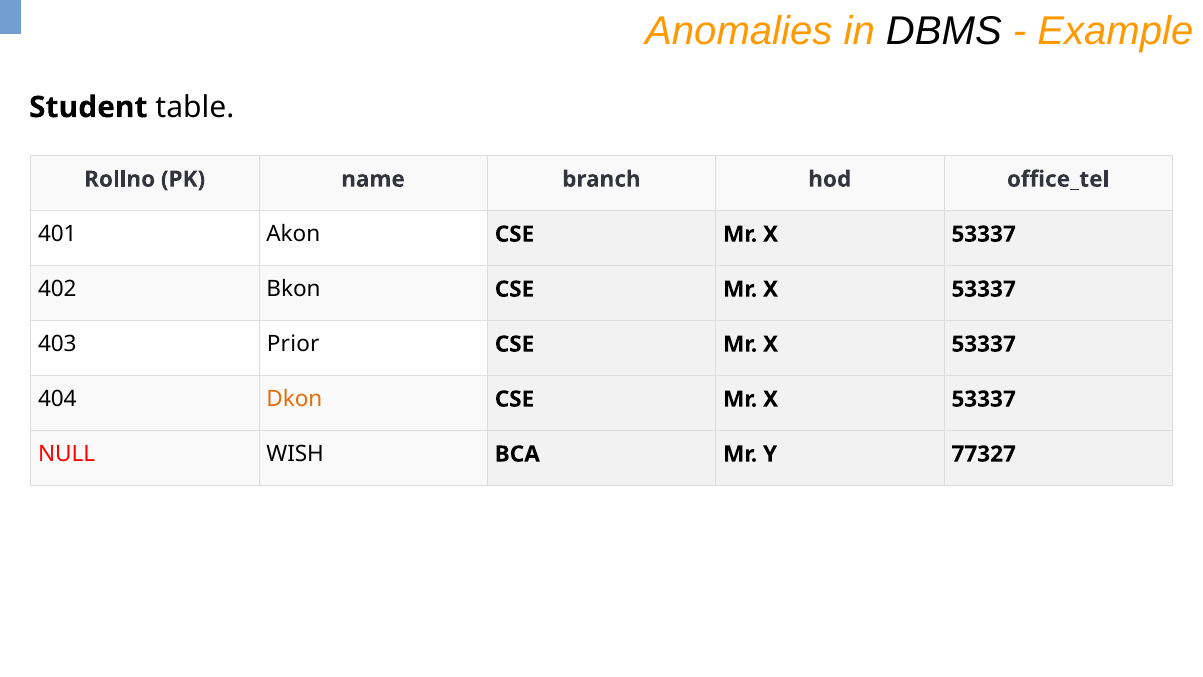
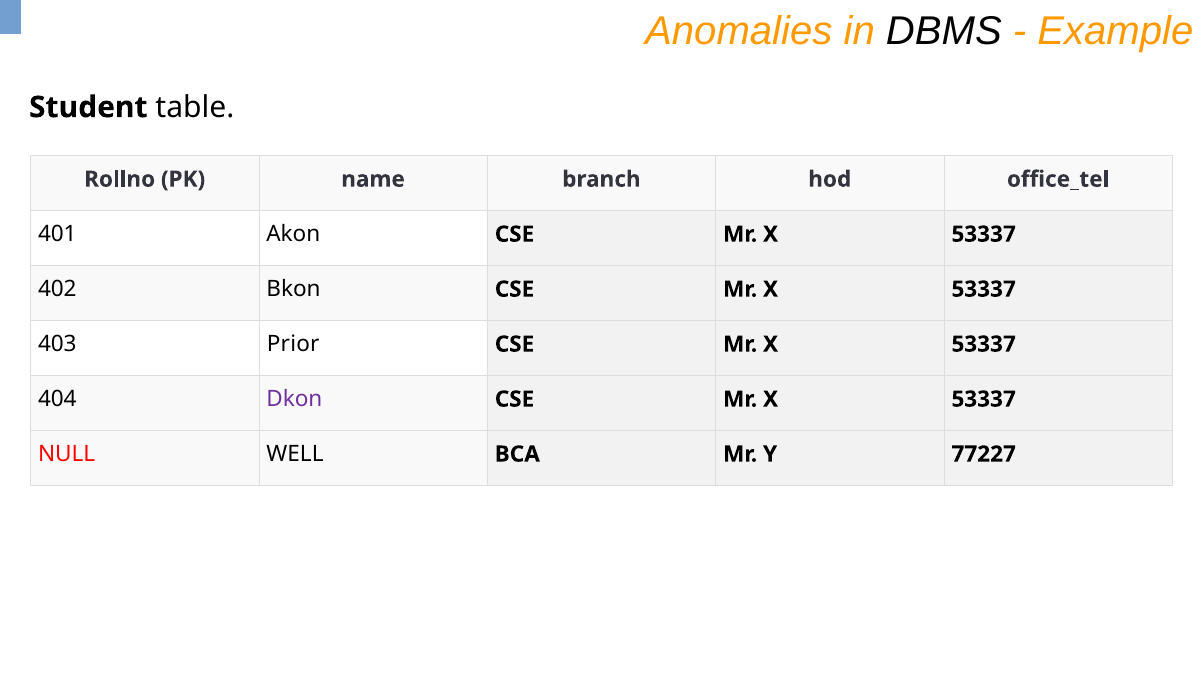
Dkon colour: orange -> purple (294, 399)
WISH: WISH -> WELL (295, 454)
77327: 77327 -> 77227 (984, 454)
